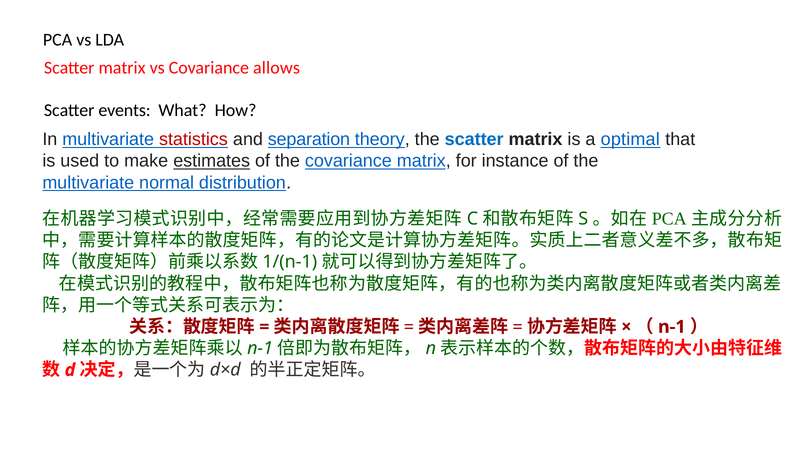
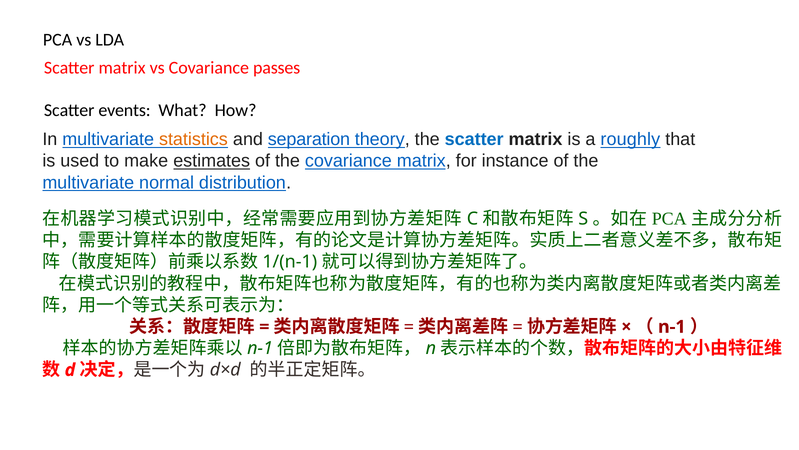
allows: allows -> passes (277, 68)
statistics colour: red -> orange (193, 139)
optimal: optimal -> roughly (630, 139)
